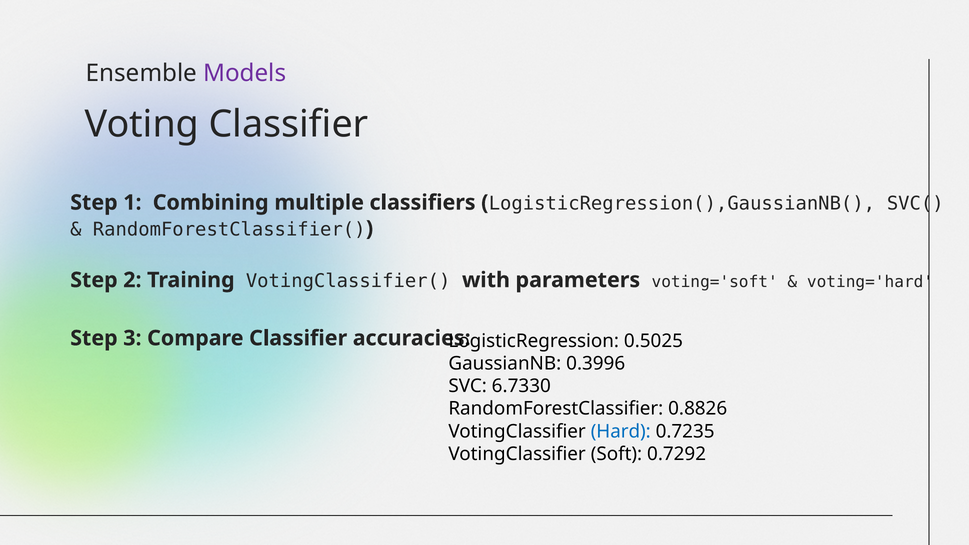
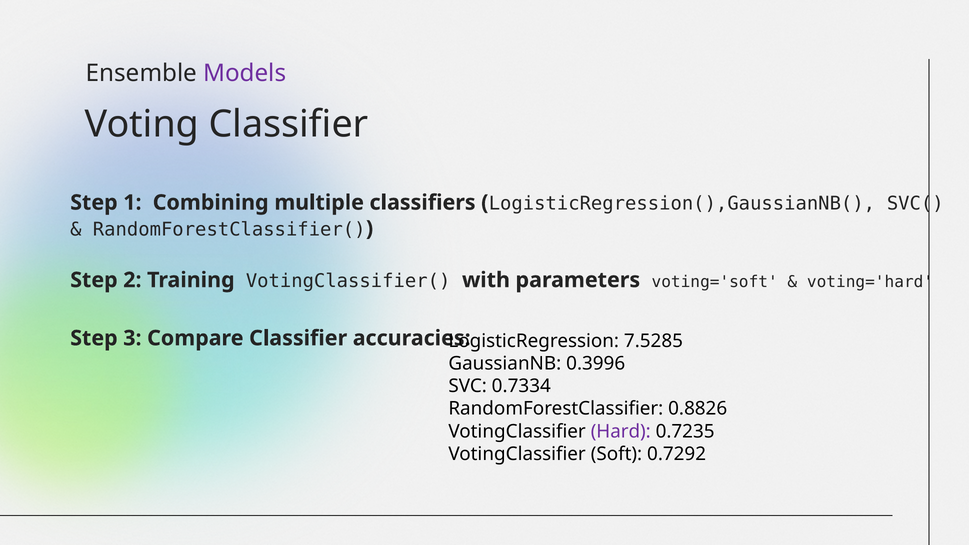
0.5025: 0.5025 -> 7.5285 (653, 341)
6.7330: 6.7330 -> 0.7334 (521, 386)
Hard colour: blue -> purple (621, 431)
